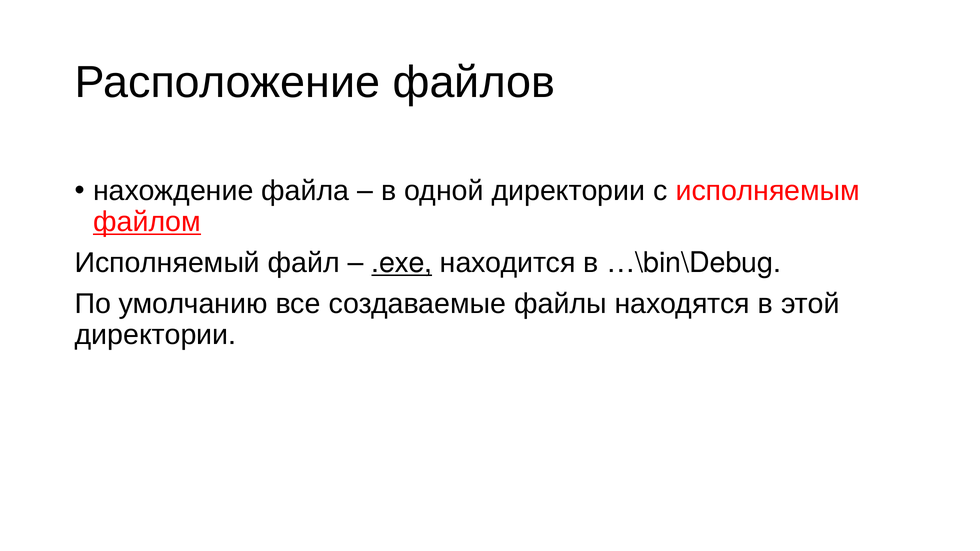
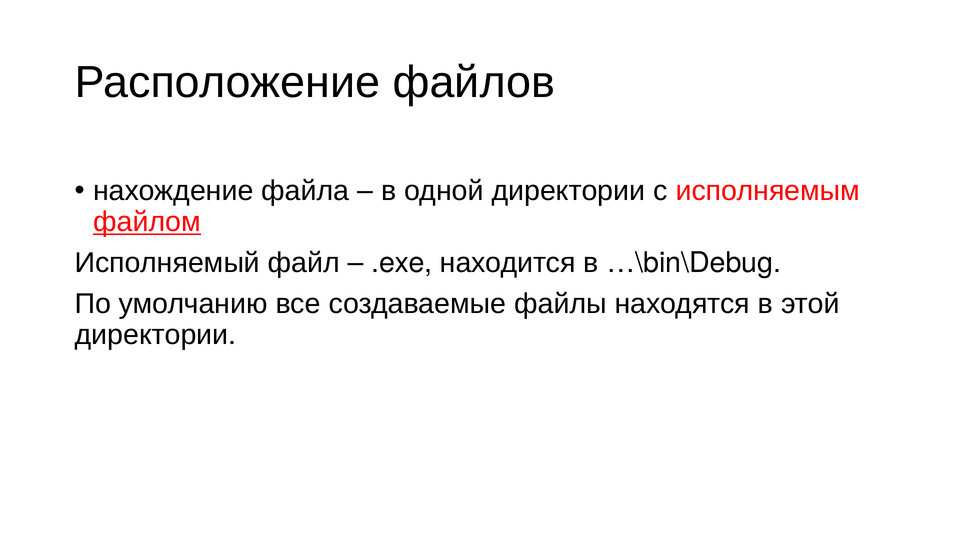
.exe underline: present -> none (402, 263)
